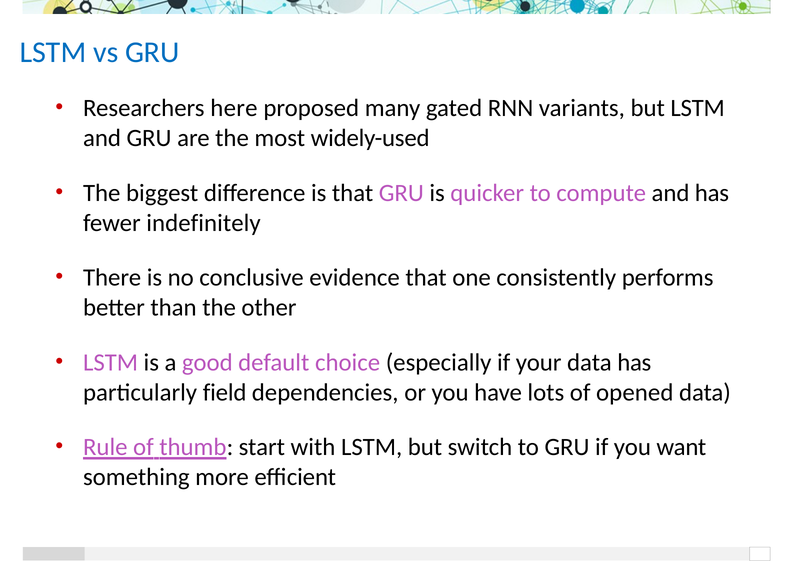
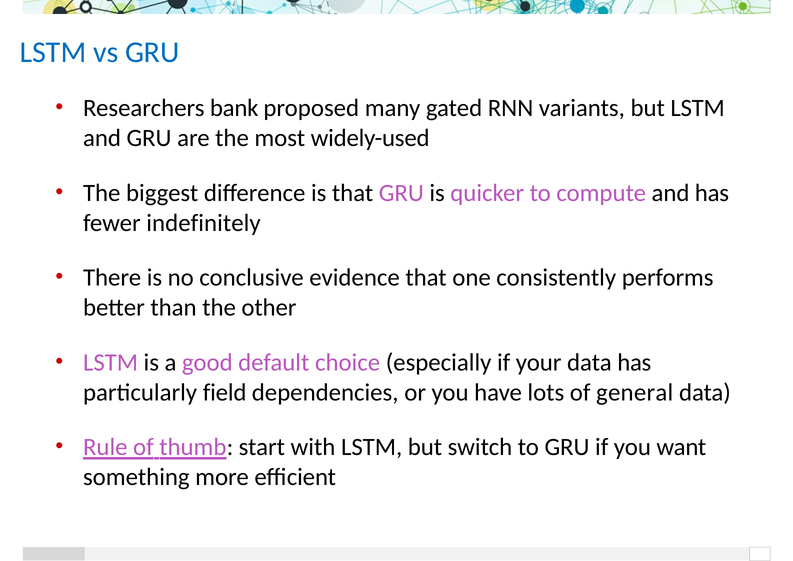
here: here -> bank (234, 108)
opened: opened -> general (635, 392)
